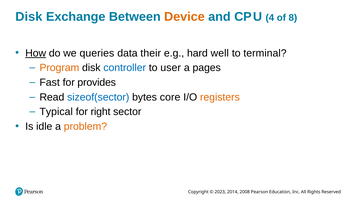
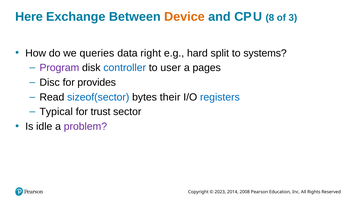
Disk: Disk -> Here (29, 17)
4: 4 -> 8 (270, 18)
8: 8 -> 3 (293, 18)
How underline: present -> none (36, 53)
their: their -> right (151, 53)
well: well -> split (220, 53)
terminal: terminal -> systems (265, 53)
Program colour: orange -> purple (59, 68)
Fast: Fast -> Disc (50, 83)
core: core -> their (170, 97)
registers colour: orange -> blue (220, 97)
right: right -> trust (101, 112)
problem colour: orange -> purple (85, 127)
